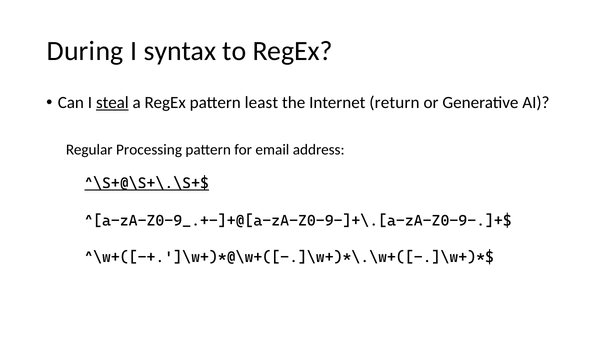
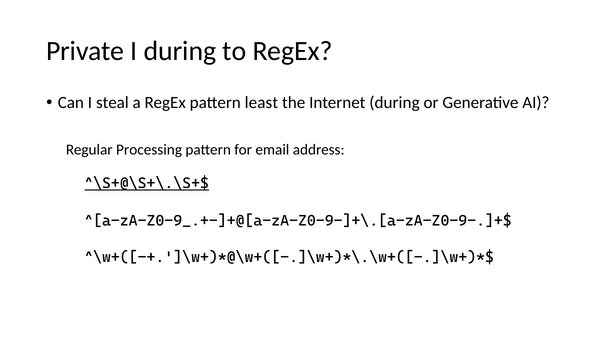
During: During -> Private (85, 51)
I syntax: syntax -> during (180, 51)
steal underline: present -> none (112, 102)
Internet return: return -> during (394, 102)
